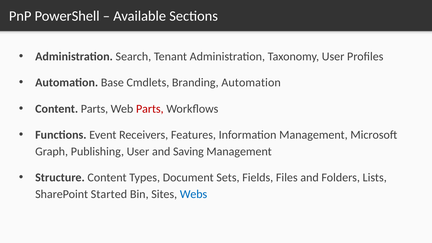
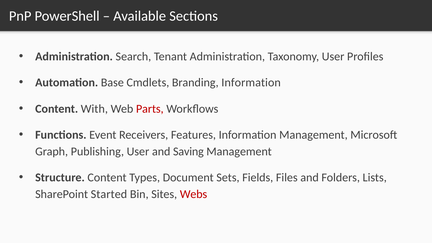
Branding Automation: Automation -> Information (251, 83)
Content Parts: Parts -> With (94, 109)
Webs colour: blue -> red (194, 194)
